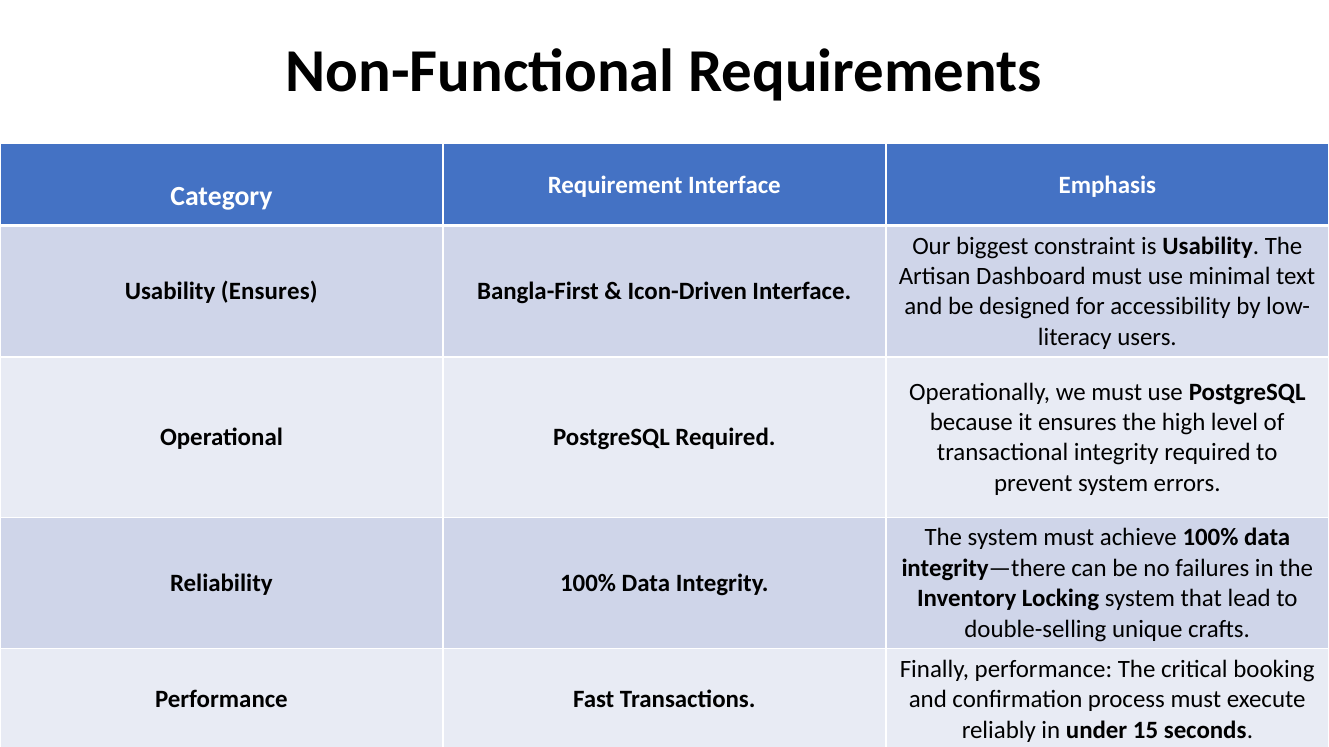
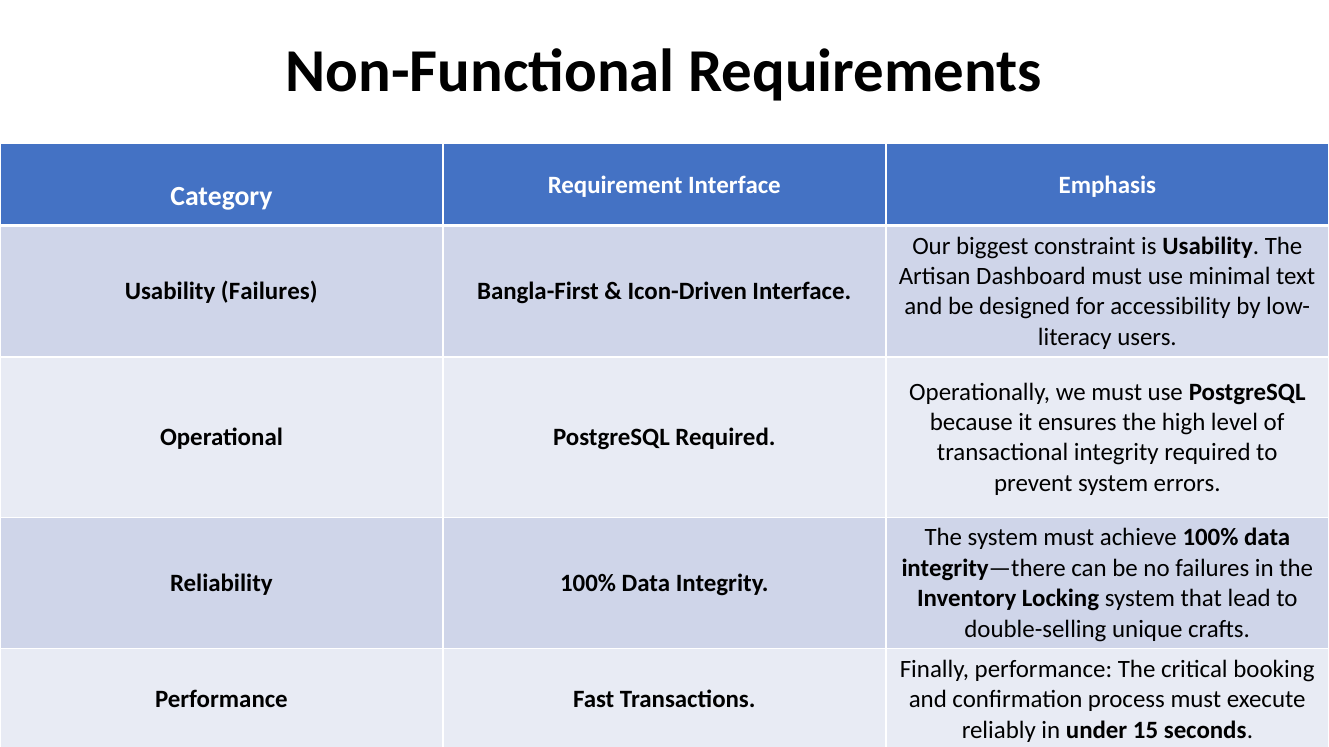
Usability Ensures: Ensures -> Failures (269, 292)
